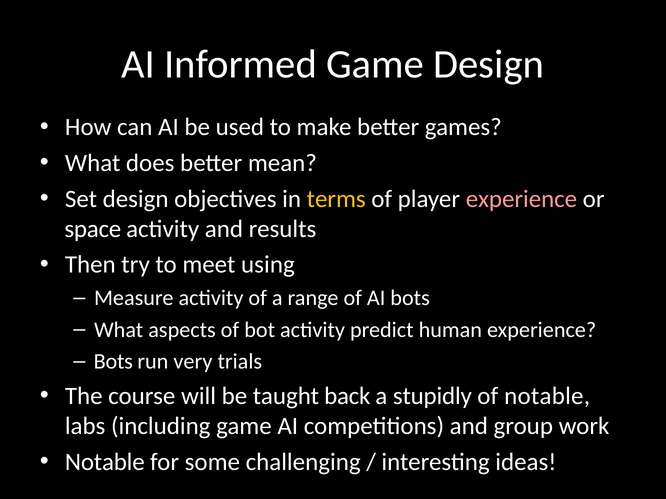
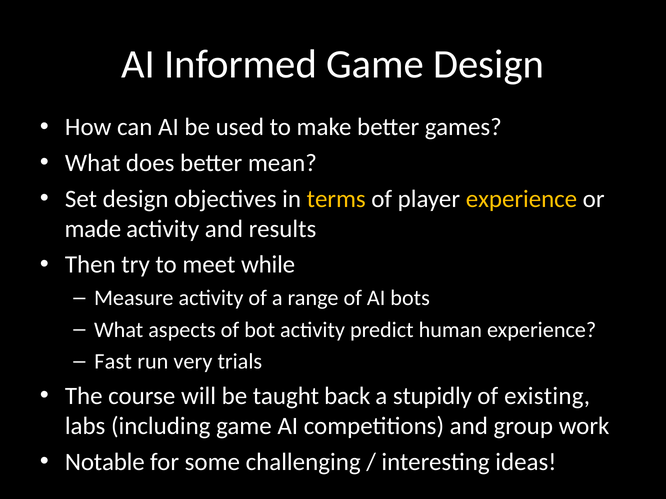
experience colour: pink -> yellow (521, 199)
space: space -> made (93, 229)
using: using -> while (268, 265)
Bots: Bots -> Fast (113, 362)
of notable: notable -> existing (547, 396)
